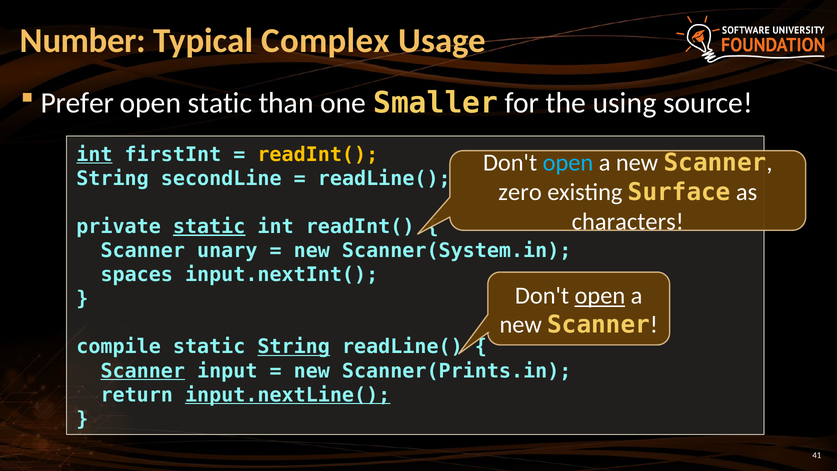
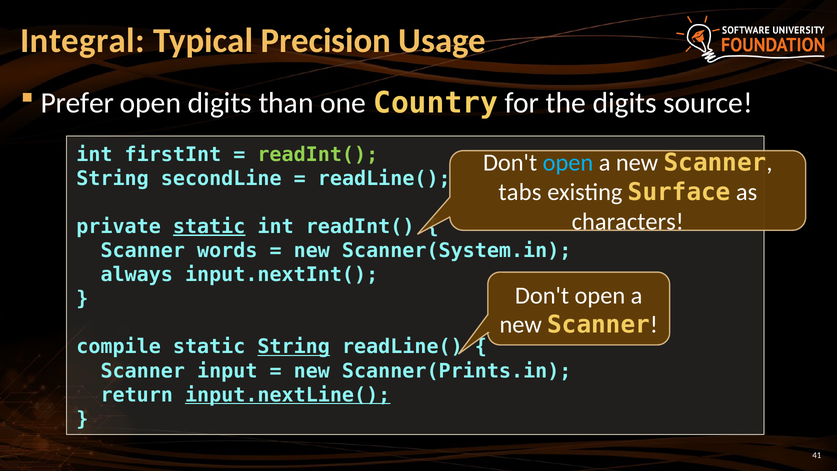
Number: Number -> Integral (83, 41)
Complex: Complex -> Precision (326, 41)
open static: static -> digits (220, 103)
Smaller: Smaller -> Country (436, 103)
the using: using -> digits (625, 103)
int underline: present -> none (94, 154)
readInt( colour: yellow -> light green (318, 154)
zero: zero -> tabs (520, 192)
unary: unary -> words (227, 251)
spaces: spaces -> always (137, 275)
open underline: present -> none (600, 295)
Scanner underline: present -> none (143, 371)
